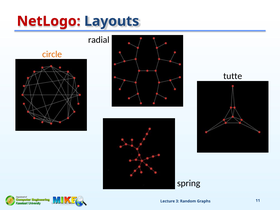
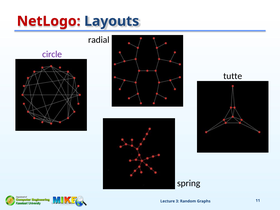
circle colour: orange -> purple (52, 54)
